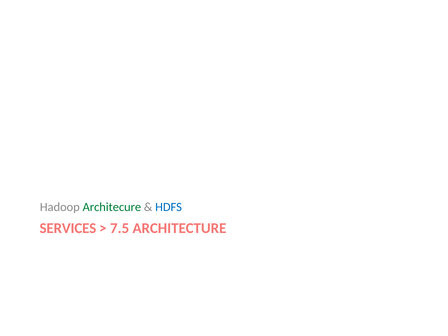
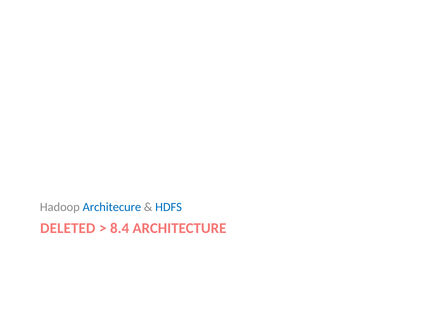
Architecure colour: green -> blue (112, 207)
SERVICES: SERVICES -> DELETED (68, 228)
7.5: 7.5 -> 8.4 (120, 228)
